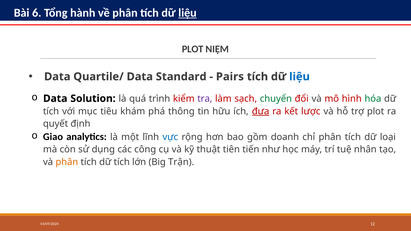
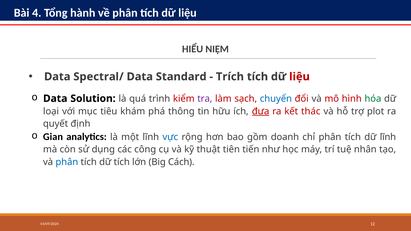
6: 6 -> 4 (37, 13)
liệu underline: present -> none (187, 13)
PLOT: PLOT -> HIỂU (193, 49)
Quartile/: Quartile/ -> Spectral/ (98, 77)
Pairs: Pairs -> Trích (230, 77)
liệu colour: blue -> red (300, 77)
chuyển colour: green -> blue (276, 99)
tích: tích -> loại (51, 111)
lược: lược -> thác (311, 111)
Giao: Giao -> Gian (53, 137)
dữ loại: loại -> lĩnh (388, 137)
phân colour: orange -> blue (67, 162)
Trận: Trận -> Cách (181, 162)
